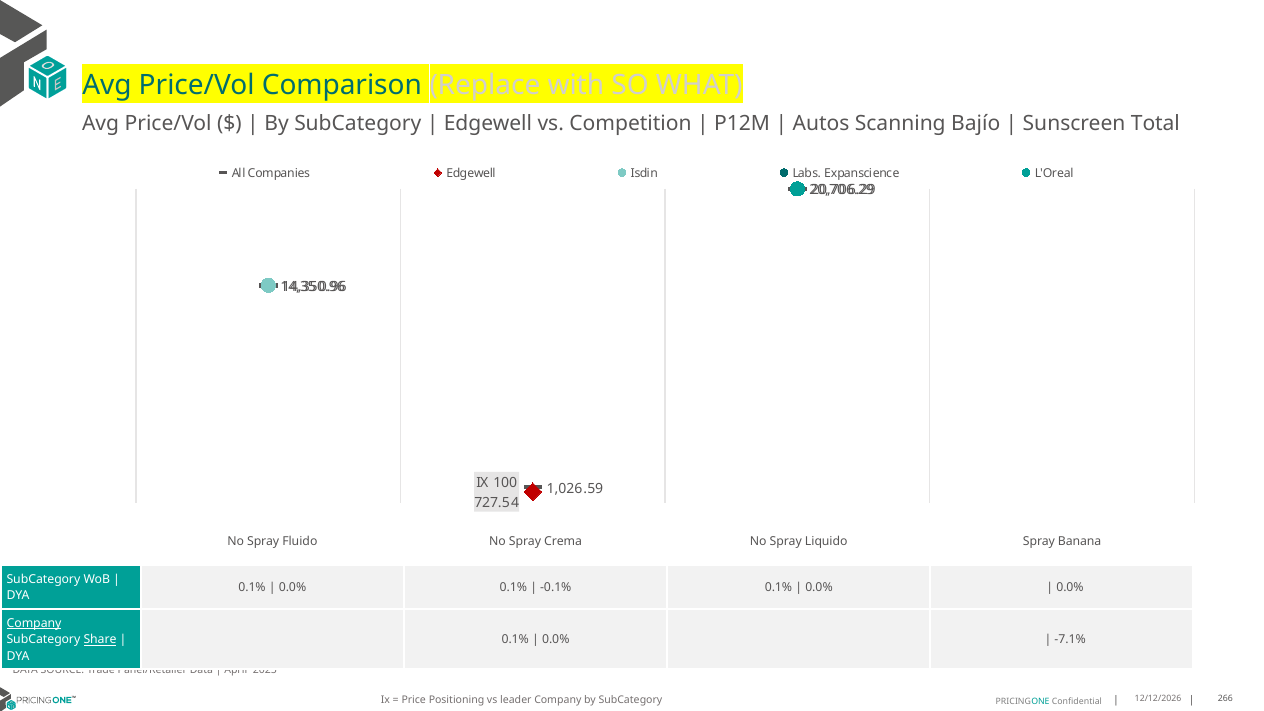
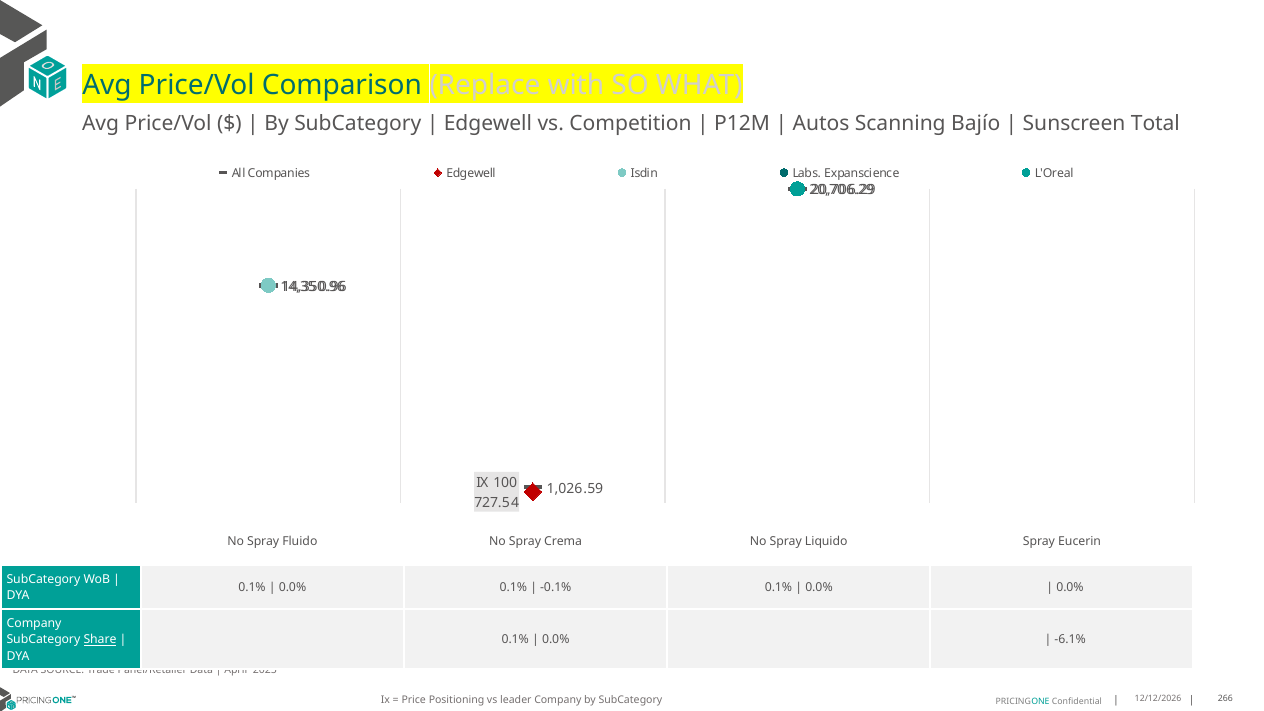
Banana: Banana -> Eucerin (1080, 541)
Company underline: present -> none (34, 623)
-7.1%: -7.1% -> -6.1% (1070, 640)
